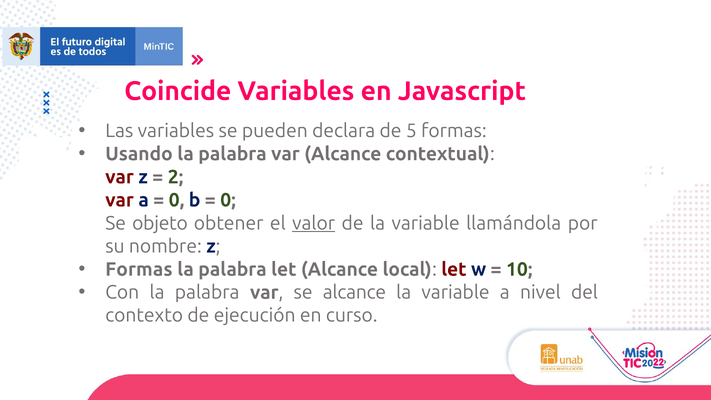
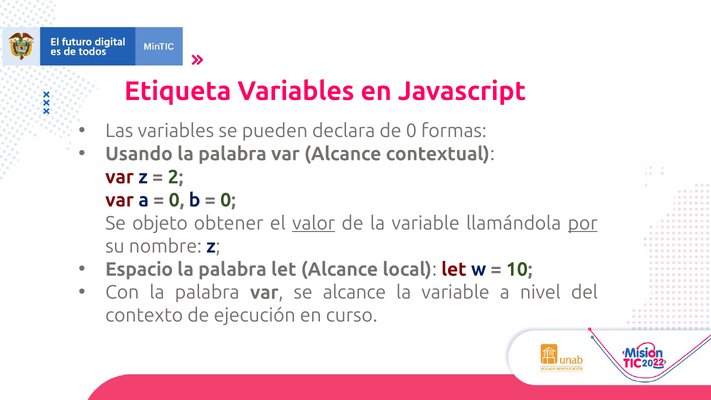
Coincide: Coincide -> Etiqueta (178, 91)
de 5: 5 -> 0 (411, 131)
por underline: none -> present (583, 223)
Formas: Formas -> Espacio (139, 269)
